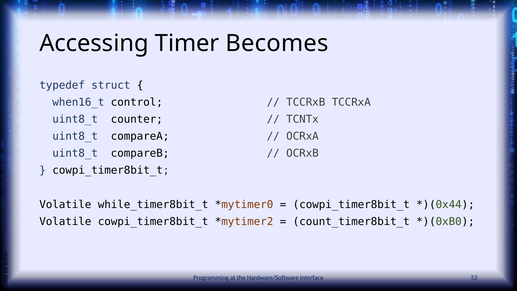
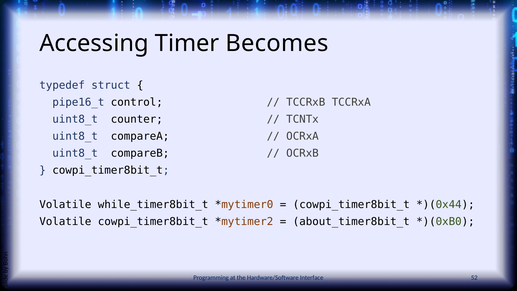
when16_t: when16_t -> pipe16_t (78, 102)
count_timer8bit_t: count_timer8bit_t -> about_timer8bit_t (351, 221)
